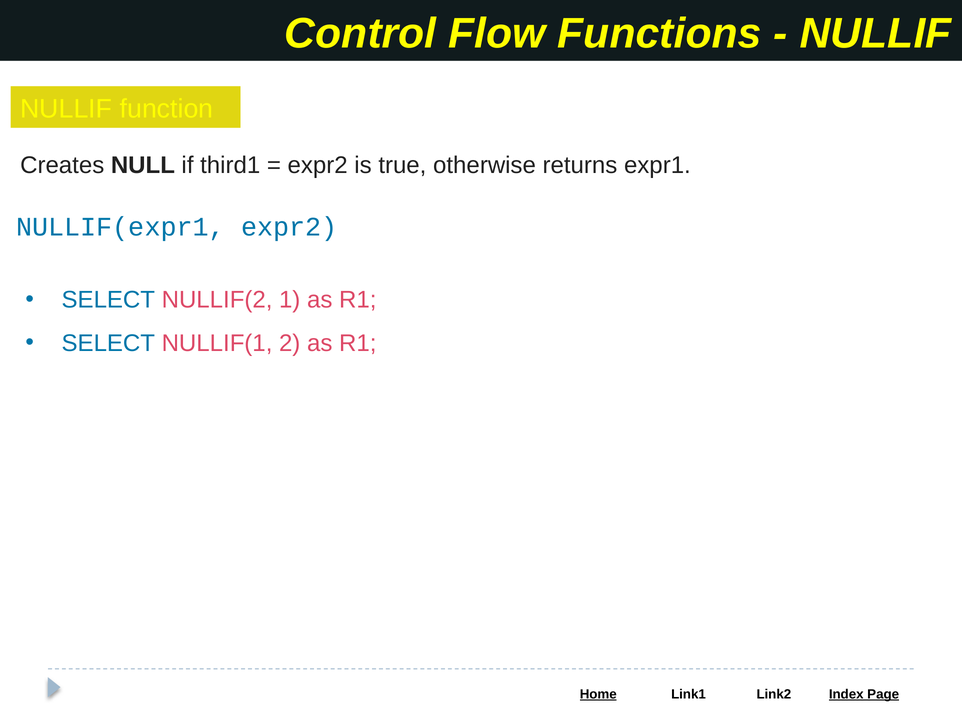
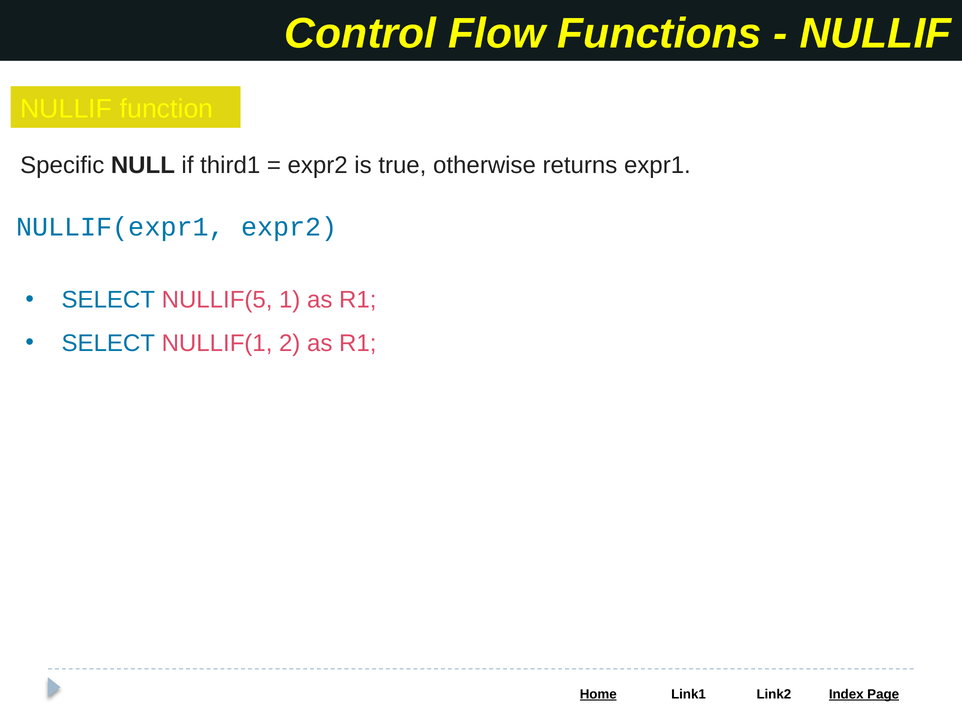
Creates: Creates -> Specific (62, 165)
NULLIF(2: NULLIF(2 -> NULLIF(5 (217, 300)
